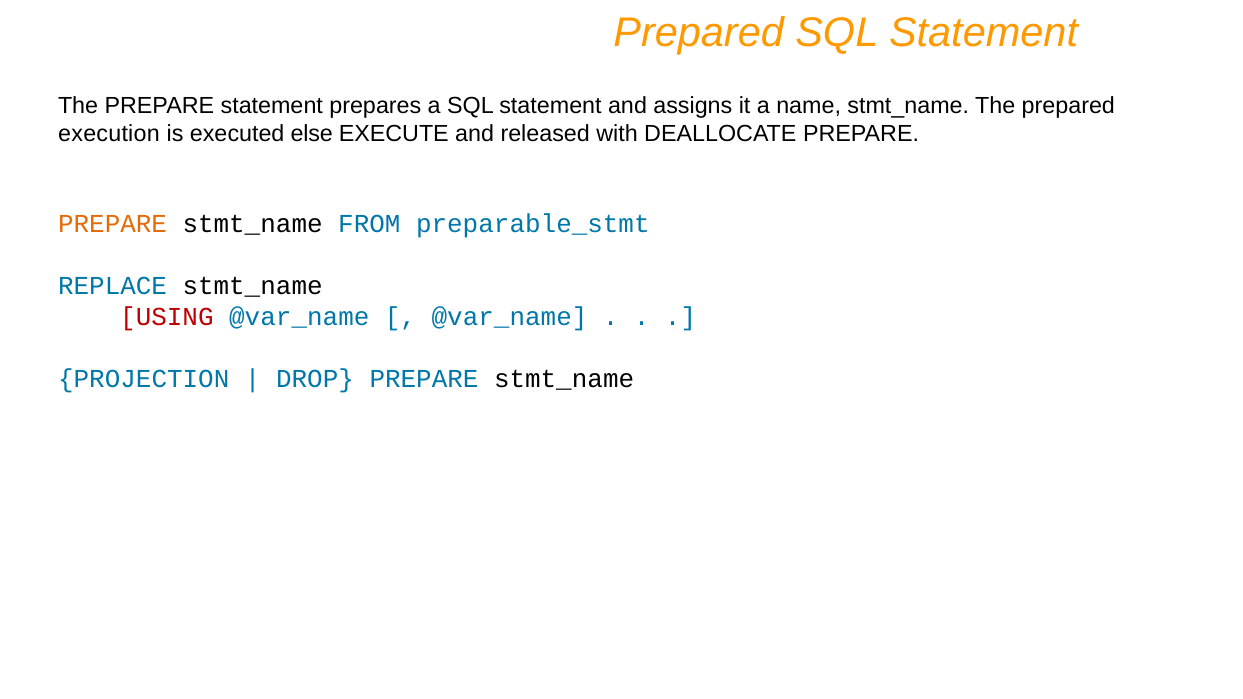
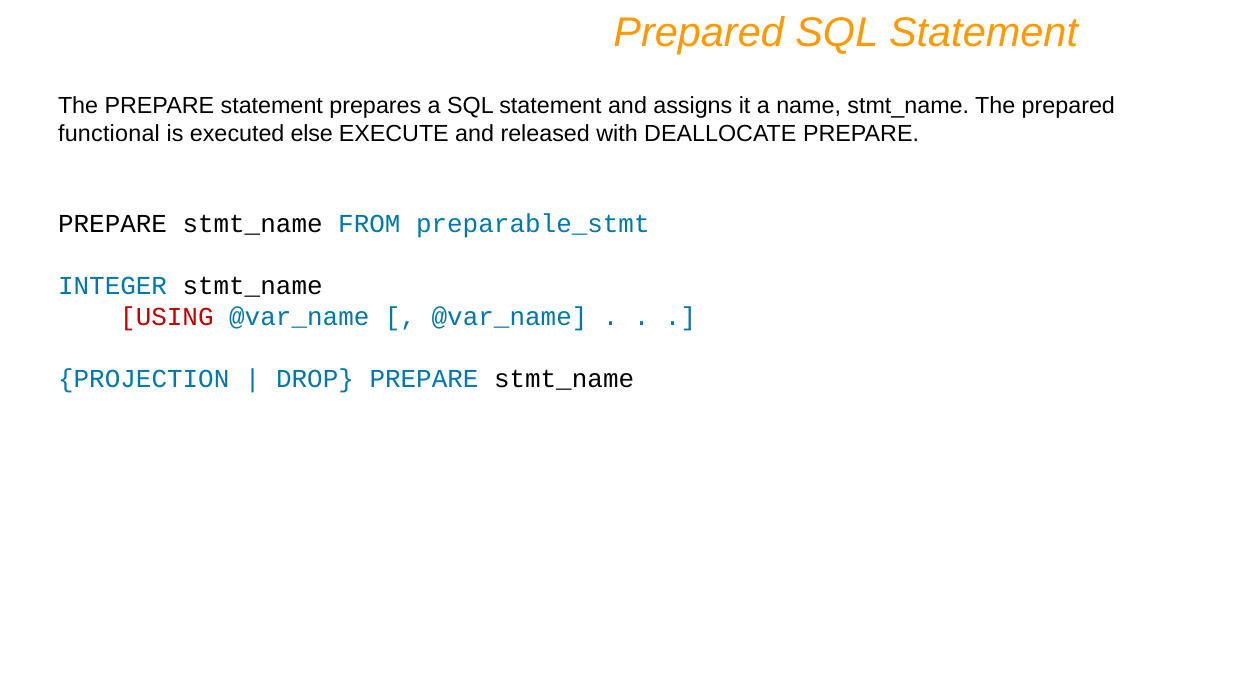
execution: execution -> functional (109, 134)
PREPARE colour: orange -> black (113, 224)
REPLACE: REPLACE -> INTEGER (113, 286)
